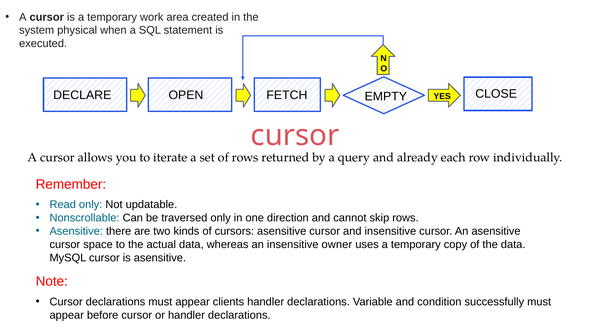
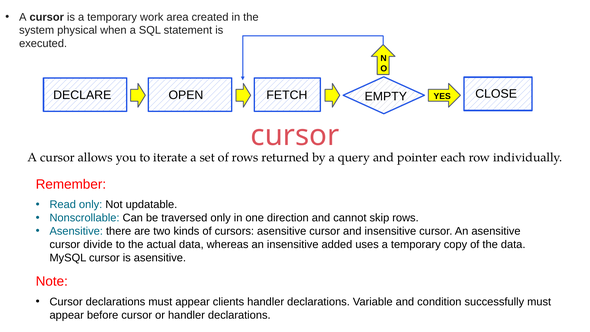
already: already -> pointer (417, 157)
space: space -> divide (98, 244)
owner: owner -> added (337, 244)
